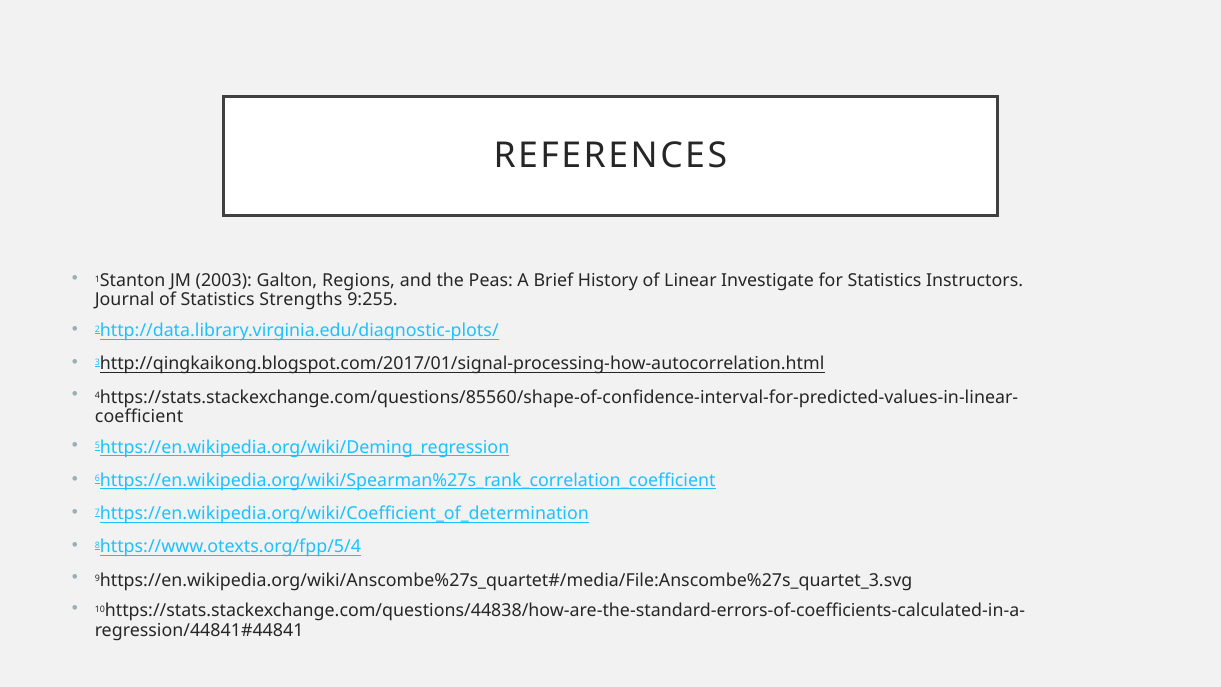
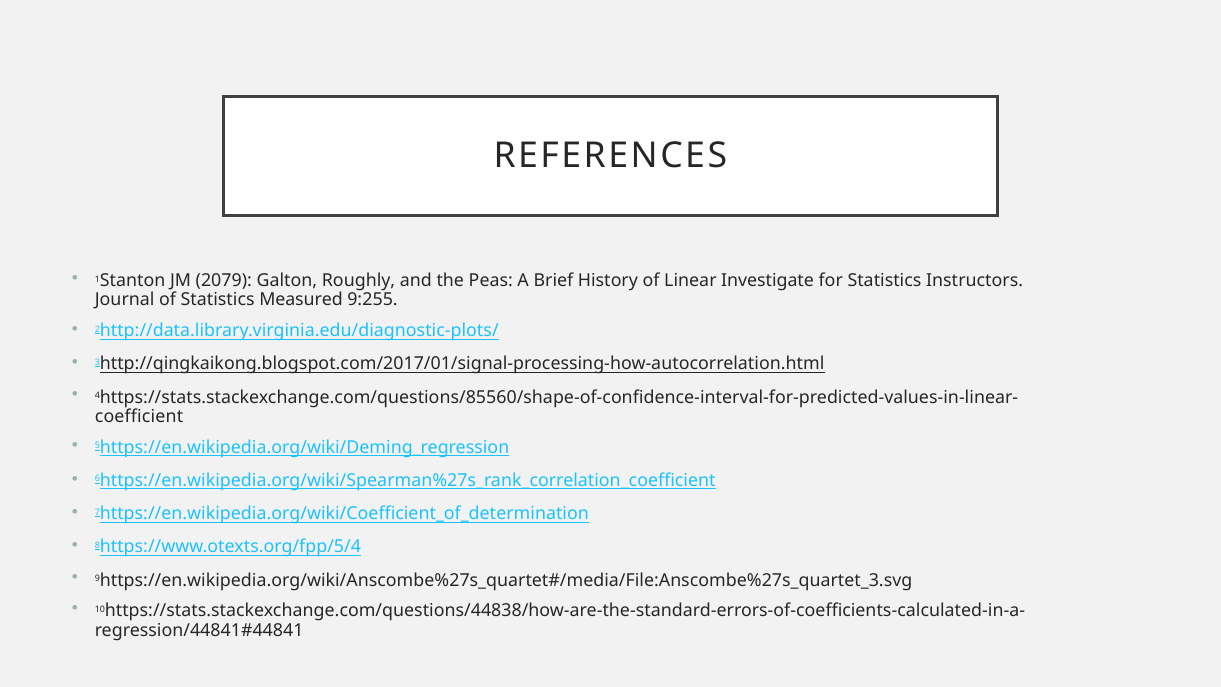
2003: 2003 -> 2079 (224, 281)
Regions: Regions -> Roughly (359, 281)
Strengths: Strengths -> Measured (301, 300)
